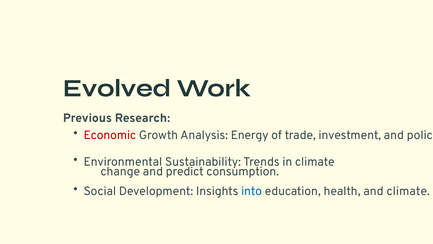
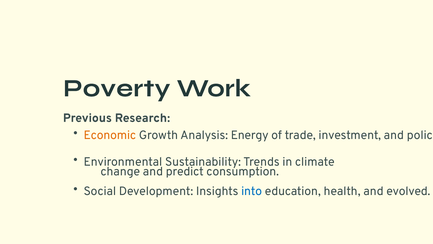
Evolved: Evolved -> Poverty (117, 88)
Economic colour: red -> orange (110, 135)
and climate: climate -> evolved (408, 191)
